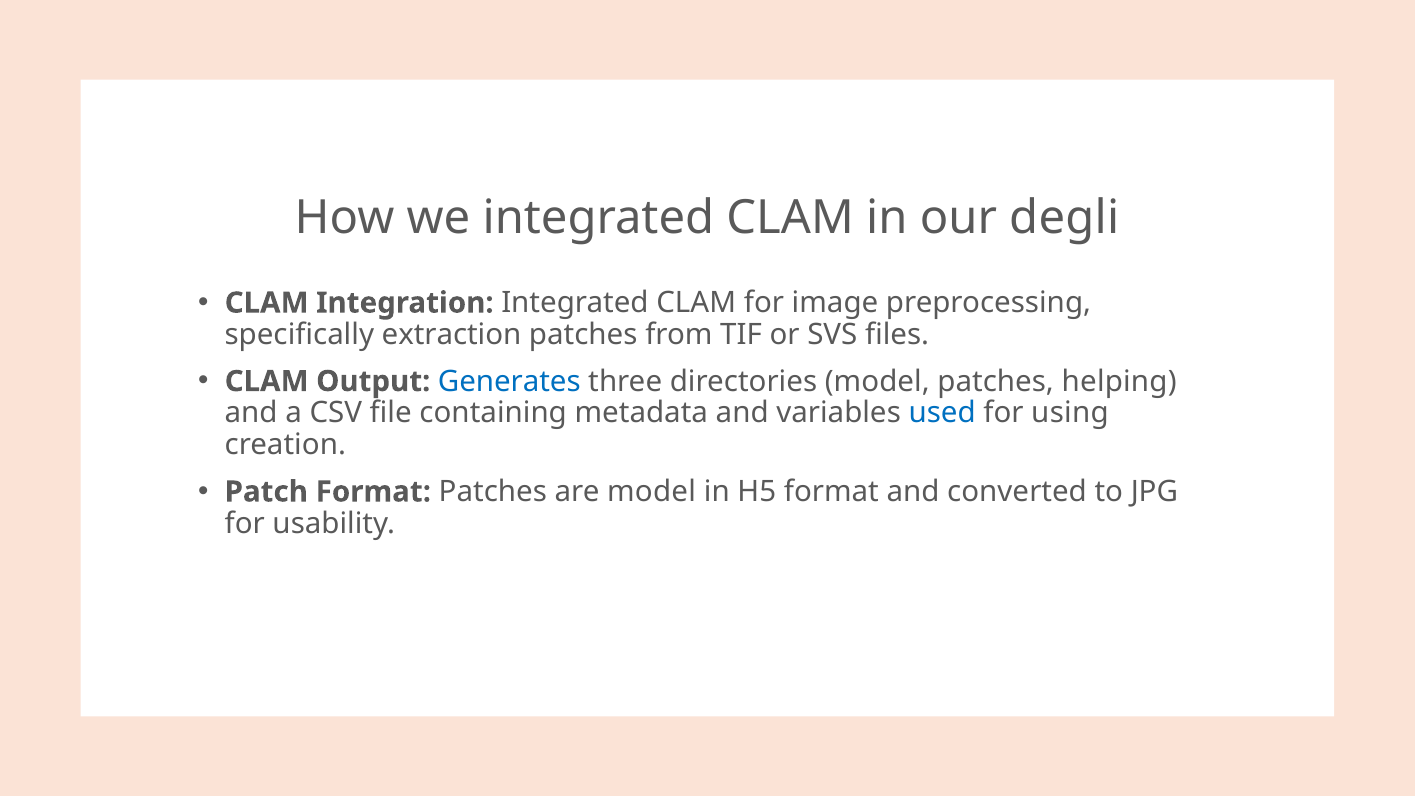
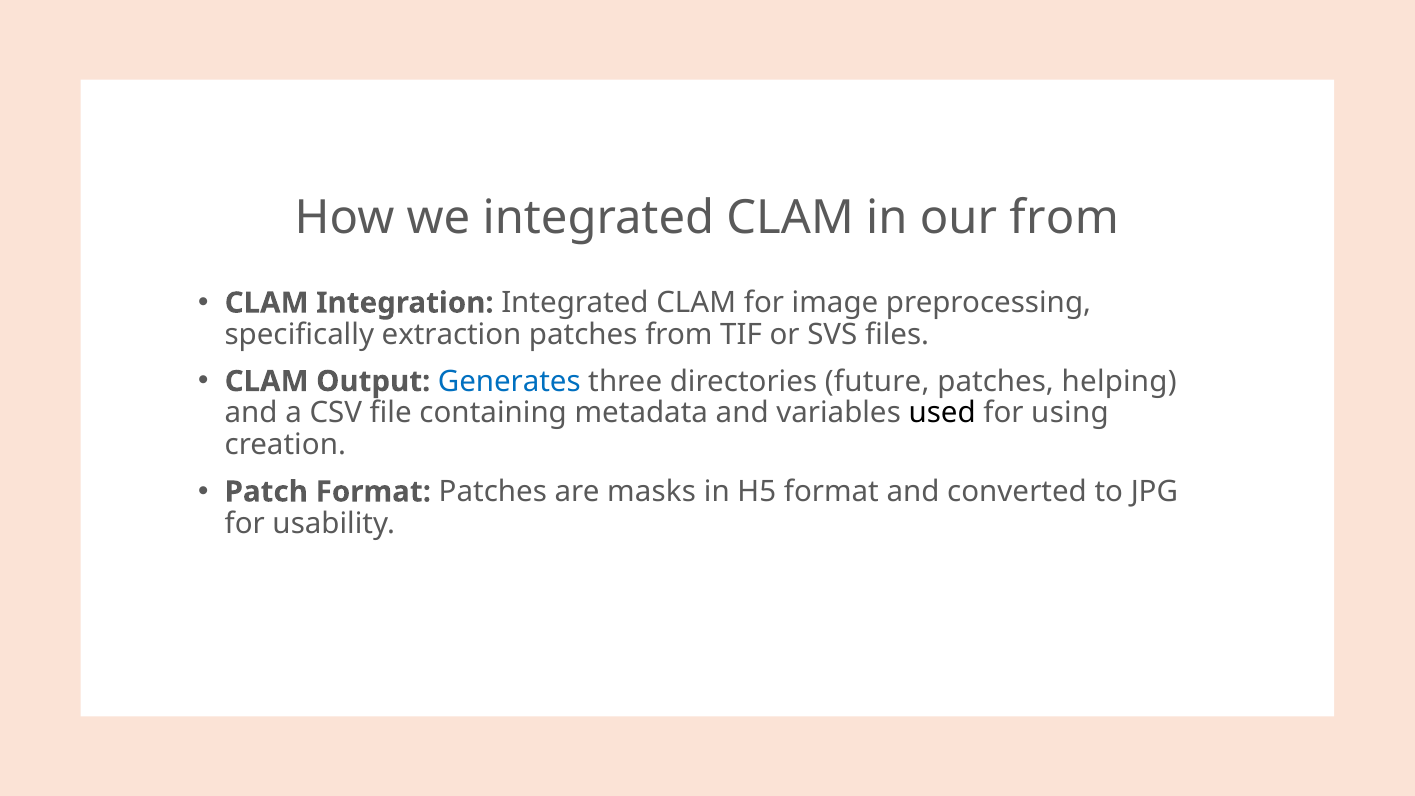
our degli: degli -> from (1064, 218)
directories model: model -> future (877, 381)
used colour: blue -> black (942, 413)
are model: model -> masks (652, 492)
